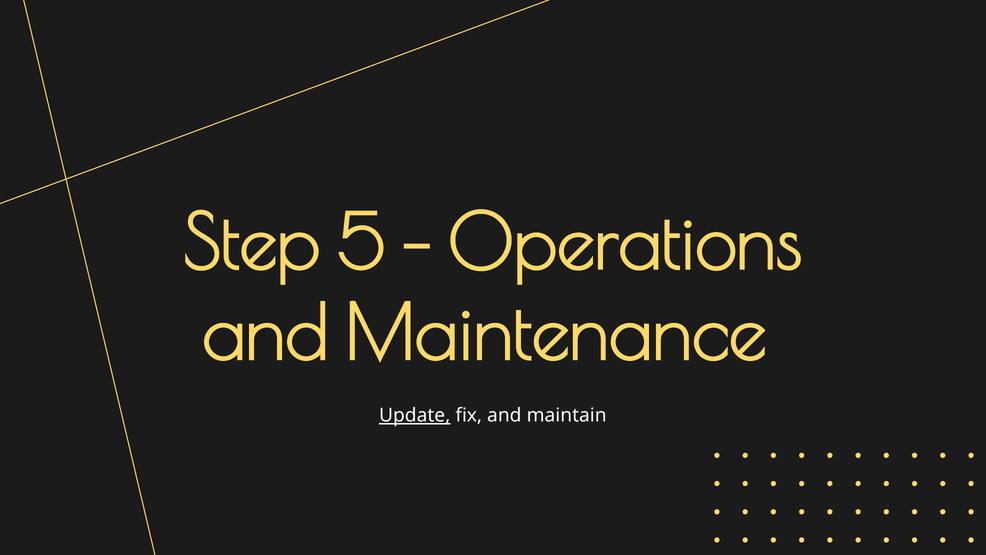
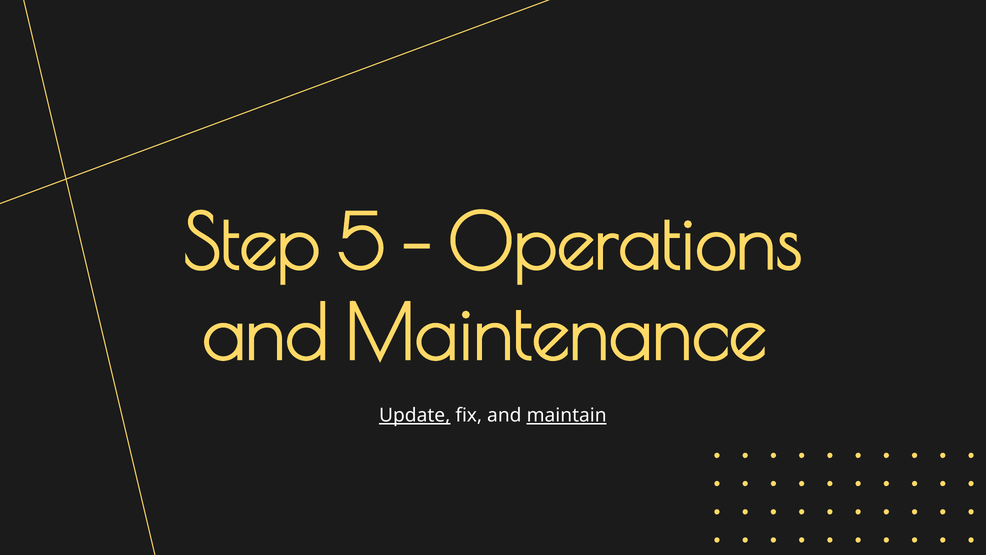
maintain underline: none -> present (567, 415)
